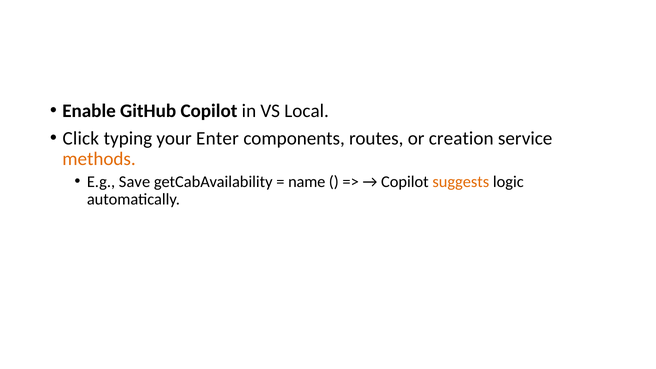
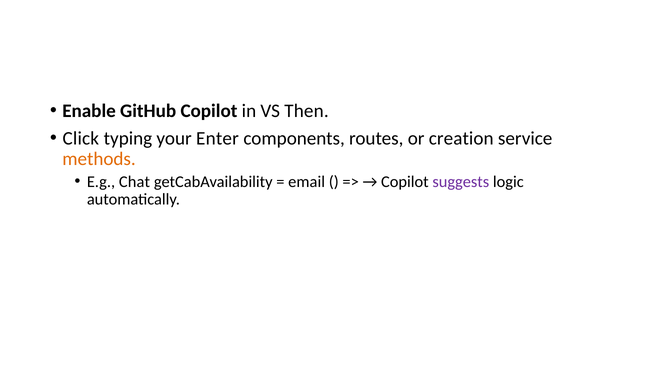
Local: Local -> Then (306, 111)
Save: Save -> Chat (134, 182)
name: name -> email (307, 182)
suggests colour: orange -> purple (461, 182)
